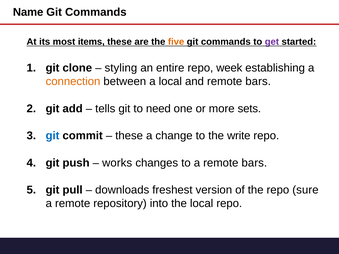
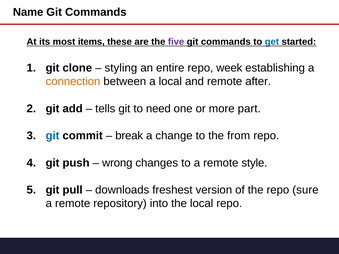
five colour: orange -> purple (176, 42)
get colour: purple -> blue (272, 42)
and remote bars: bars -> after (258, 82)
sets: sets -> part (249, 109)
these: these -> break (129, 136)
write: write -> from (239, 136)
works: works -> wrong (117, 163)
a remote bars: bars -> style (254, 163)
